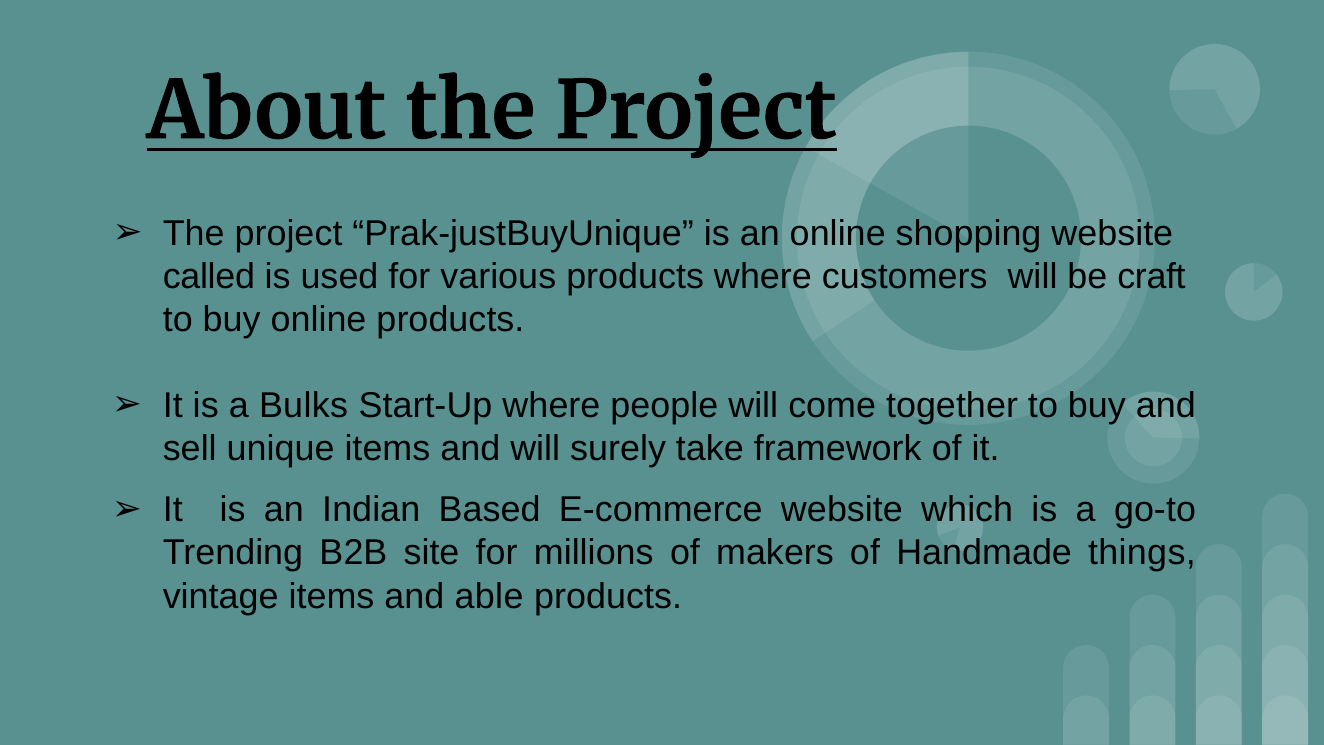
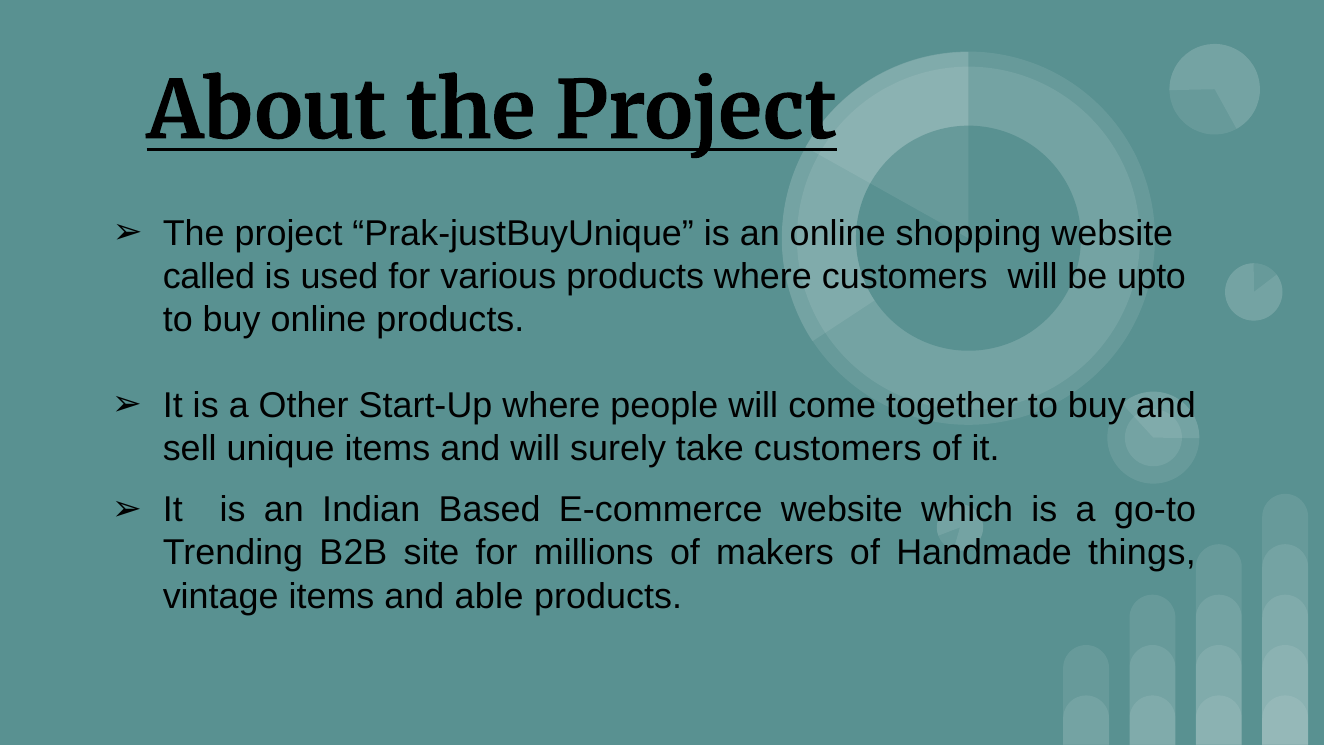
craft: craft -> upto (1152, 276)
Bulks: Bulks -> Other (304, 405)
take framework: framework -> customers (838, 448)
